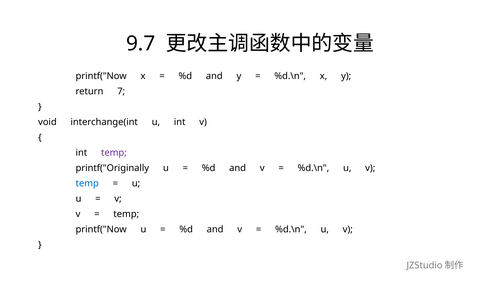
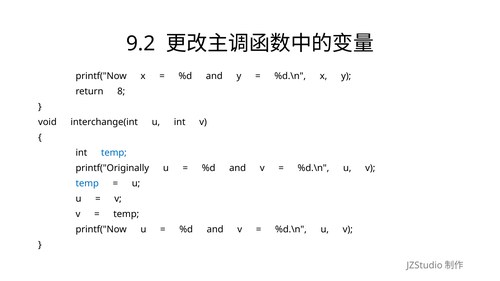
9.7: 9.7 -> 9.2 (141, 44)
7: 7 -> 8 (121, 92)
temp colour: purple -> blue (114, 153)
